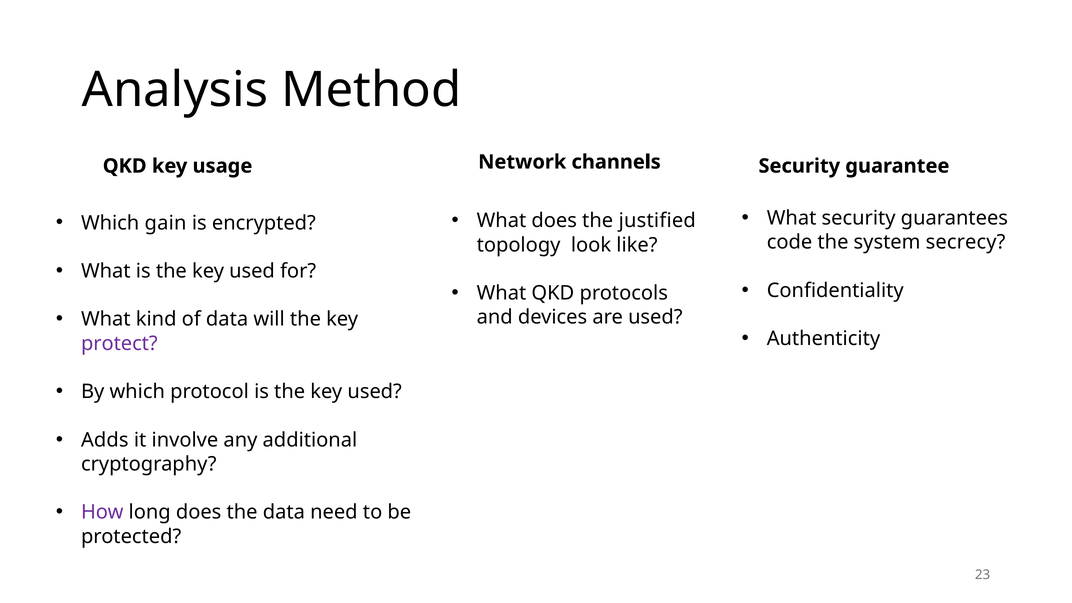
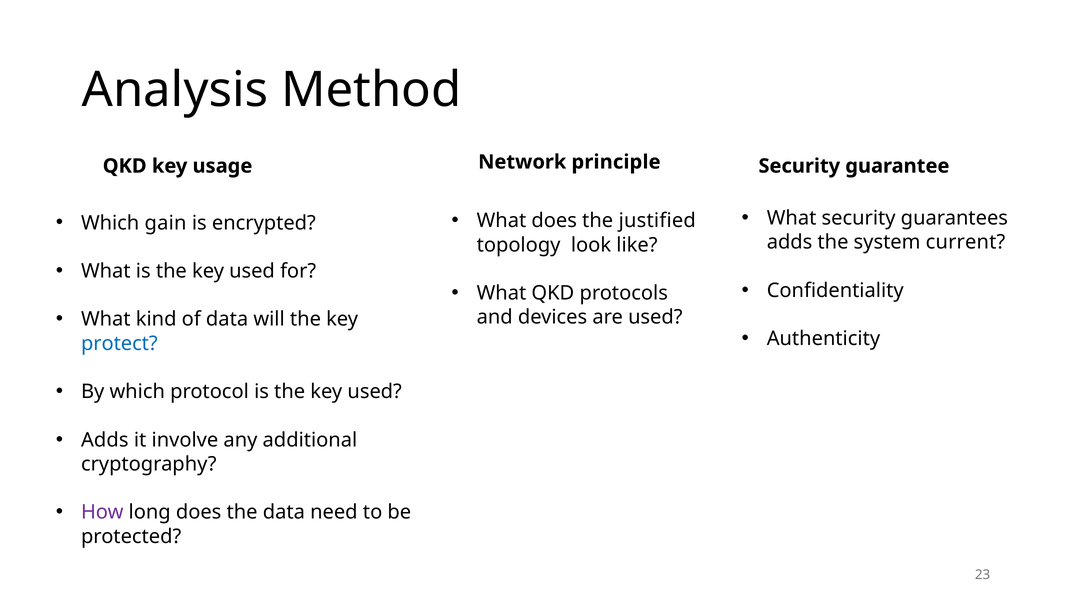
channels: channels -> principle (616, 162)
code: code -> adds (790, 242)
secrecy: secrecy -> current (966, 242)
protect colour: purple -> blue (119, 343)
